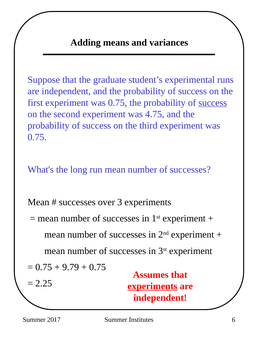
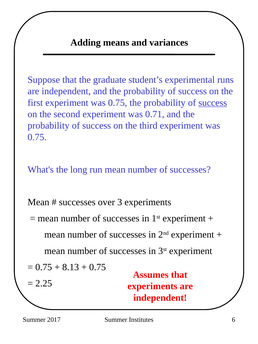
4.75: 4.75 -> 0.71 (155, 114)
9.79: 9.79 -> 8.13 (71, 267)
experiments underline: present -> none (152, 286)
